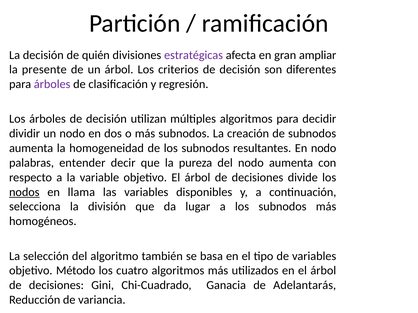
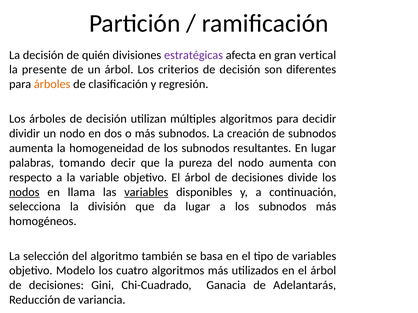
ampliar: ampliar -> vertical (318, 55)
árboles colour: purple -> orange (52, 84)
En nodo: nodo -> lugar (324, 148)
entender: entender -> tomando (82, 163)
variables underline: none -> present (146, 192)
Método: Método -> Modelo (76, 271)
